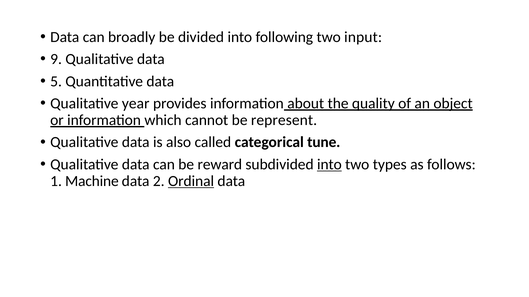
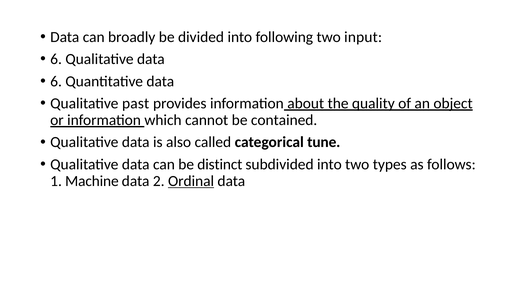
9: 9 -> 6 (56, 59)
5: 5 -> 6 (56, 81)
year: year -> past (136, 104)
represent: represent -> contained (284, 120)
reward: reward -> distinct (220, 165)
into underline: present -> none (329, 165)
